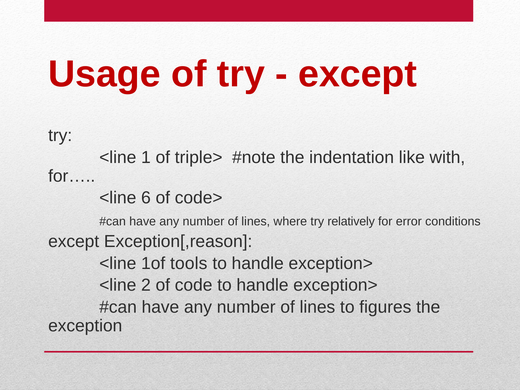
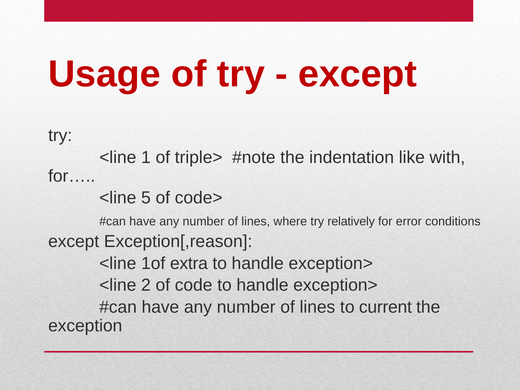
6: 6 -> 5 (146, 198)
tools: tools -> extra (189, 263)
figures: figures -> current (385, 307)
